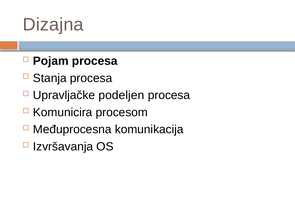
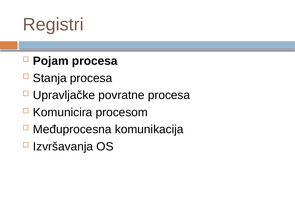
Dizajna: Dizajna -> Registri (53, 25)
podeljen: podeljen -> povratne (121, 95)
